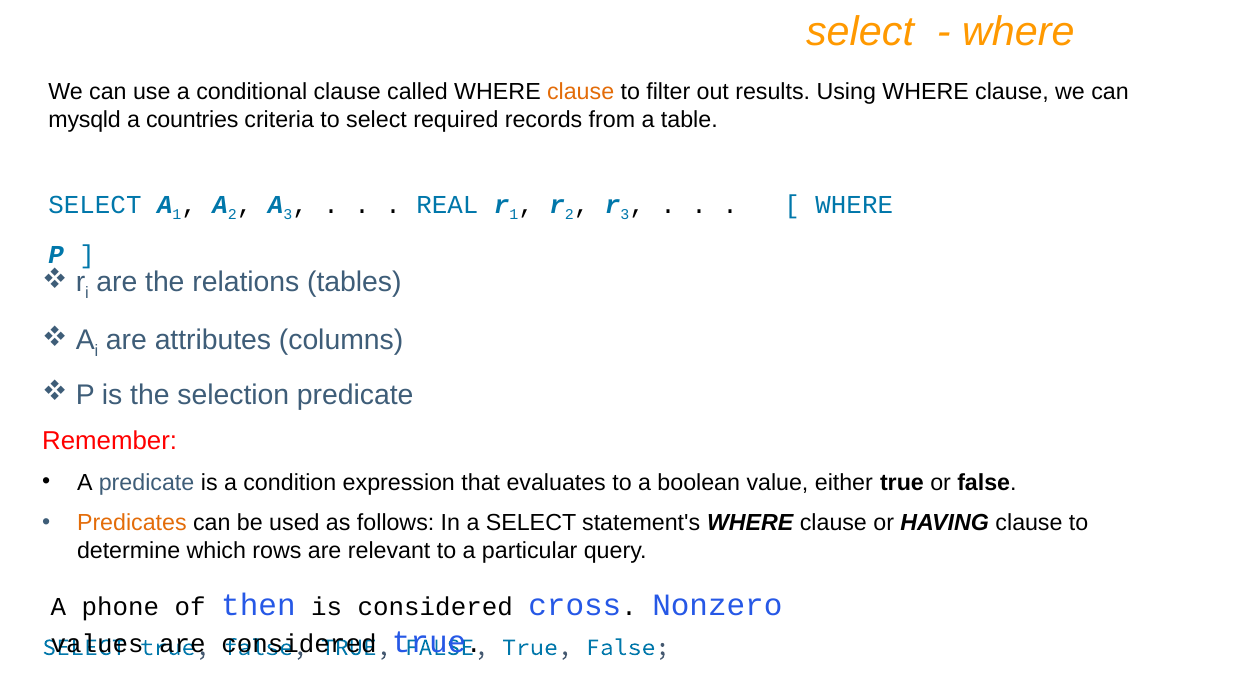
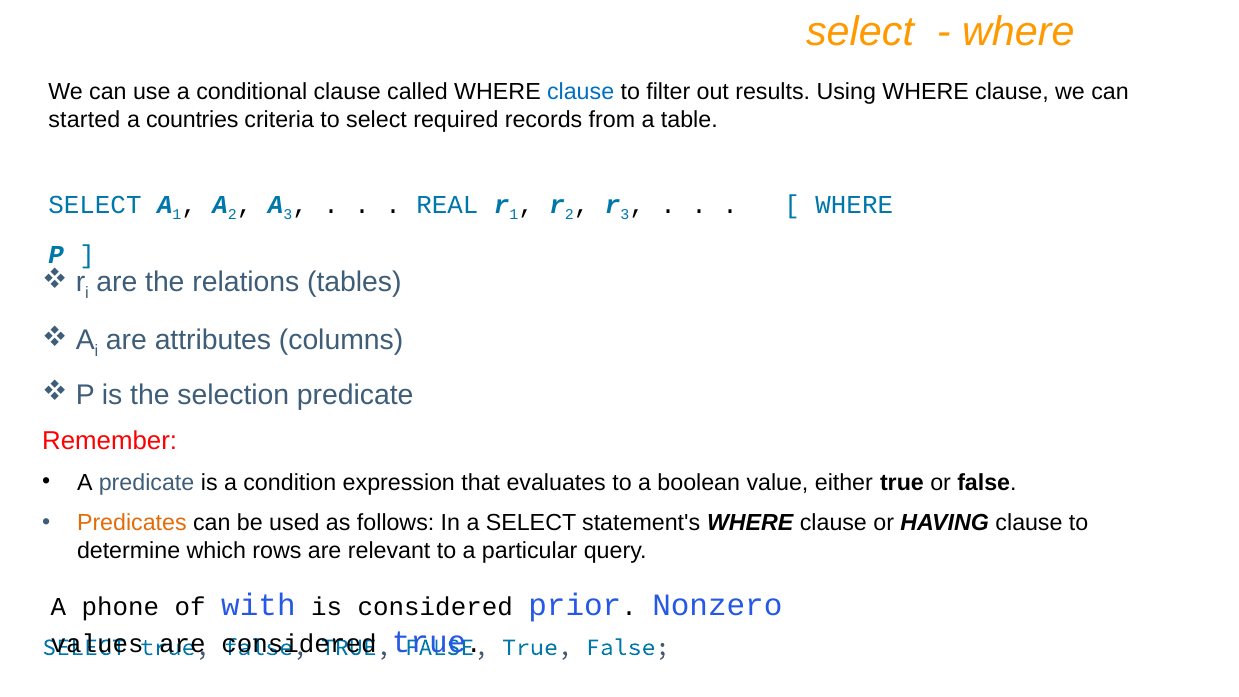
clause colour: orange -> blue (581, 92)
mysqld: mysqld -> started (84, 119)
then: then -> with (258, 605)
cross: cross -> prior (575, 605)
